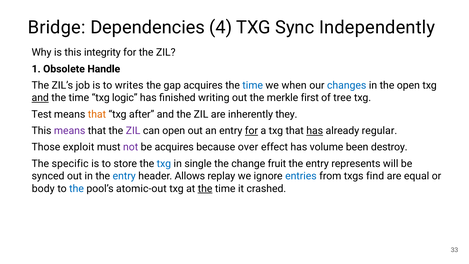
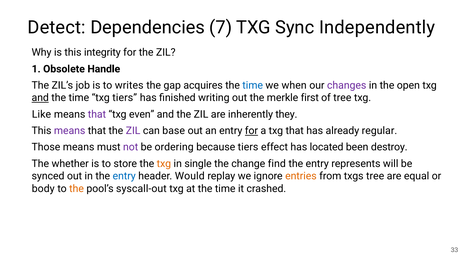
Bridge: Bridge -> Detect (57, 27)
4: 4 -> 7 (221, 27)
changes colour: blue -> purple (347, 85)
txg logic: logic -> tiers (125, 98)
Test: Test -> Like (41, 114)
that colour: orange -> purple (97, 114)
after: after -> even (142, 114)
can open: open -> base (174, 131)
has underline: present -> none (315, 131)
Those exploit: exploit -> means (79, 147)
be acquires: acquires -> ordering (174, 147)
because over: over -> tiers (248, 147)
volume: volume -> located (327, 147)
specific: specific -> whether (70, 163)
txg colour: blue -> orange (164, 163)
fruit: fruit -> find (277, 163)
Allows: Allows -> Would (190, 176)
entries colour: blue -> orange (301, 176)
txgs find: find -> tree (375, 176)
the colour: blue -> orange (77, 188)
atomic-out: atomic-out -> syscall-out (141, 188)
the underline: present -> none (205, 188)
